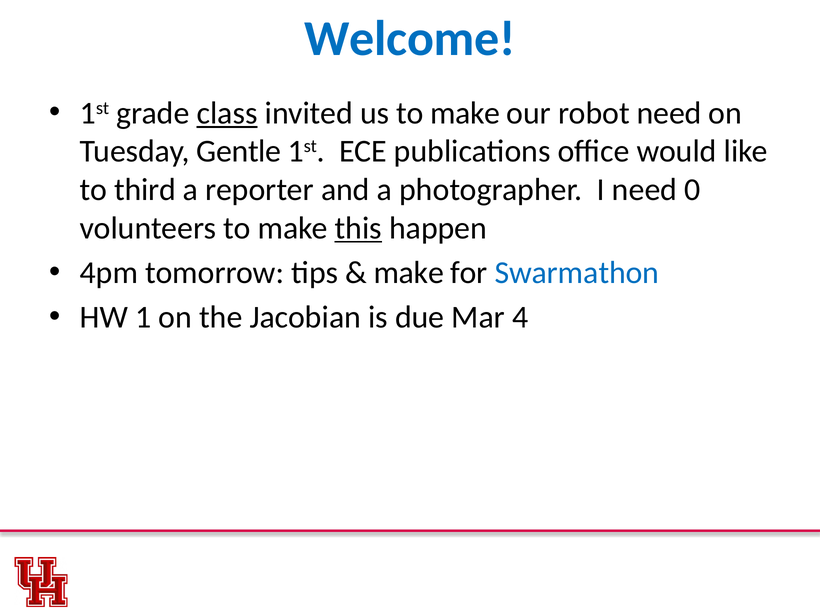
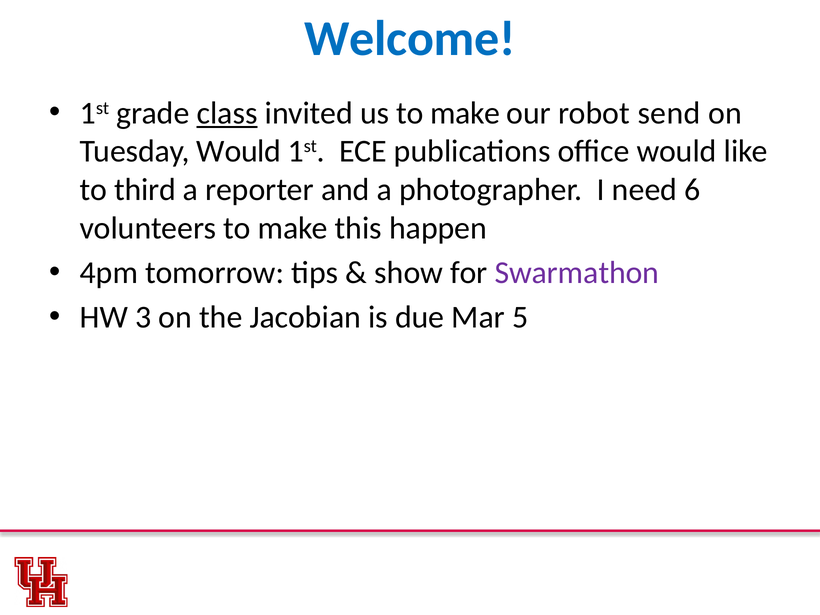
robot need: need -> send (669, 113)
Tuesday Gentle: Gentle -> Would (239, 151)
0: 0 -> 6 (692, 190)
this underline: present -> none (358, 228)
make: make -> show (409, 273)
Swarmathon colour: blue -> purple (577, 273)
1: 1 -> 3 (143, 317)
4: 4 -> 5 (520, 317)
